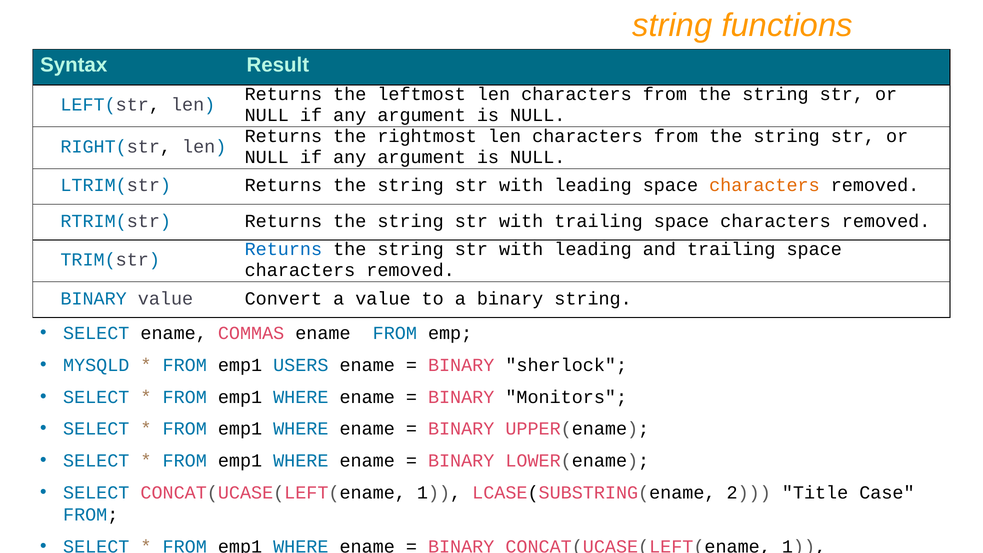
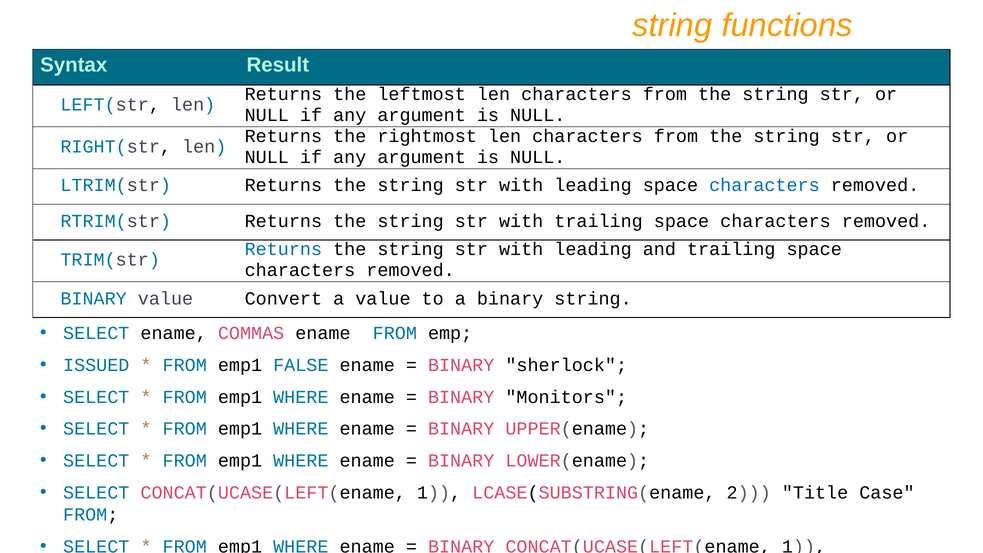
characters colour: orange -> blue (764, 185)
MYSQLD: MYSQLD -> ISSUED (96, 365)
USERS: USERS -> FALSE (301, 365)
